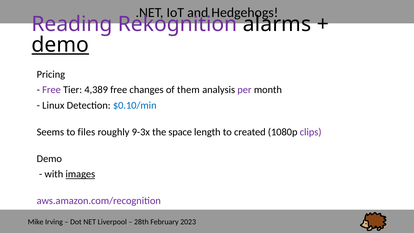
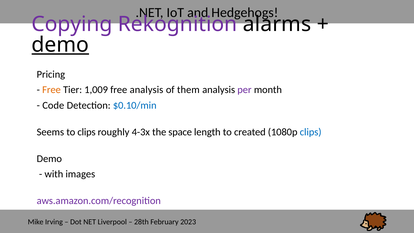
Reading: Reading -> Copying (72, 24)
Free colour: purple -> orange (51, 90)
4,389: 4,389 -> 1,009 (96, 90)
free changes: changes -> analysis (146, 90)
Linux: Linux -> Code (53, 105)
to files: files -> clips (87, 132)
9-3x: 9-3x -> 4-3x (141, 132)
clips colour: purple -> blue (311, 132)
images underline: present -> none (80, 174)
